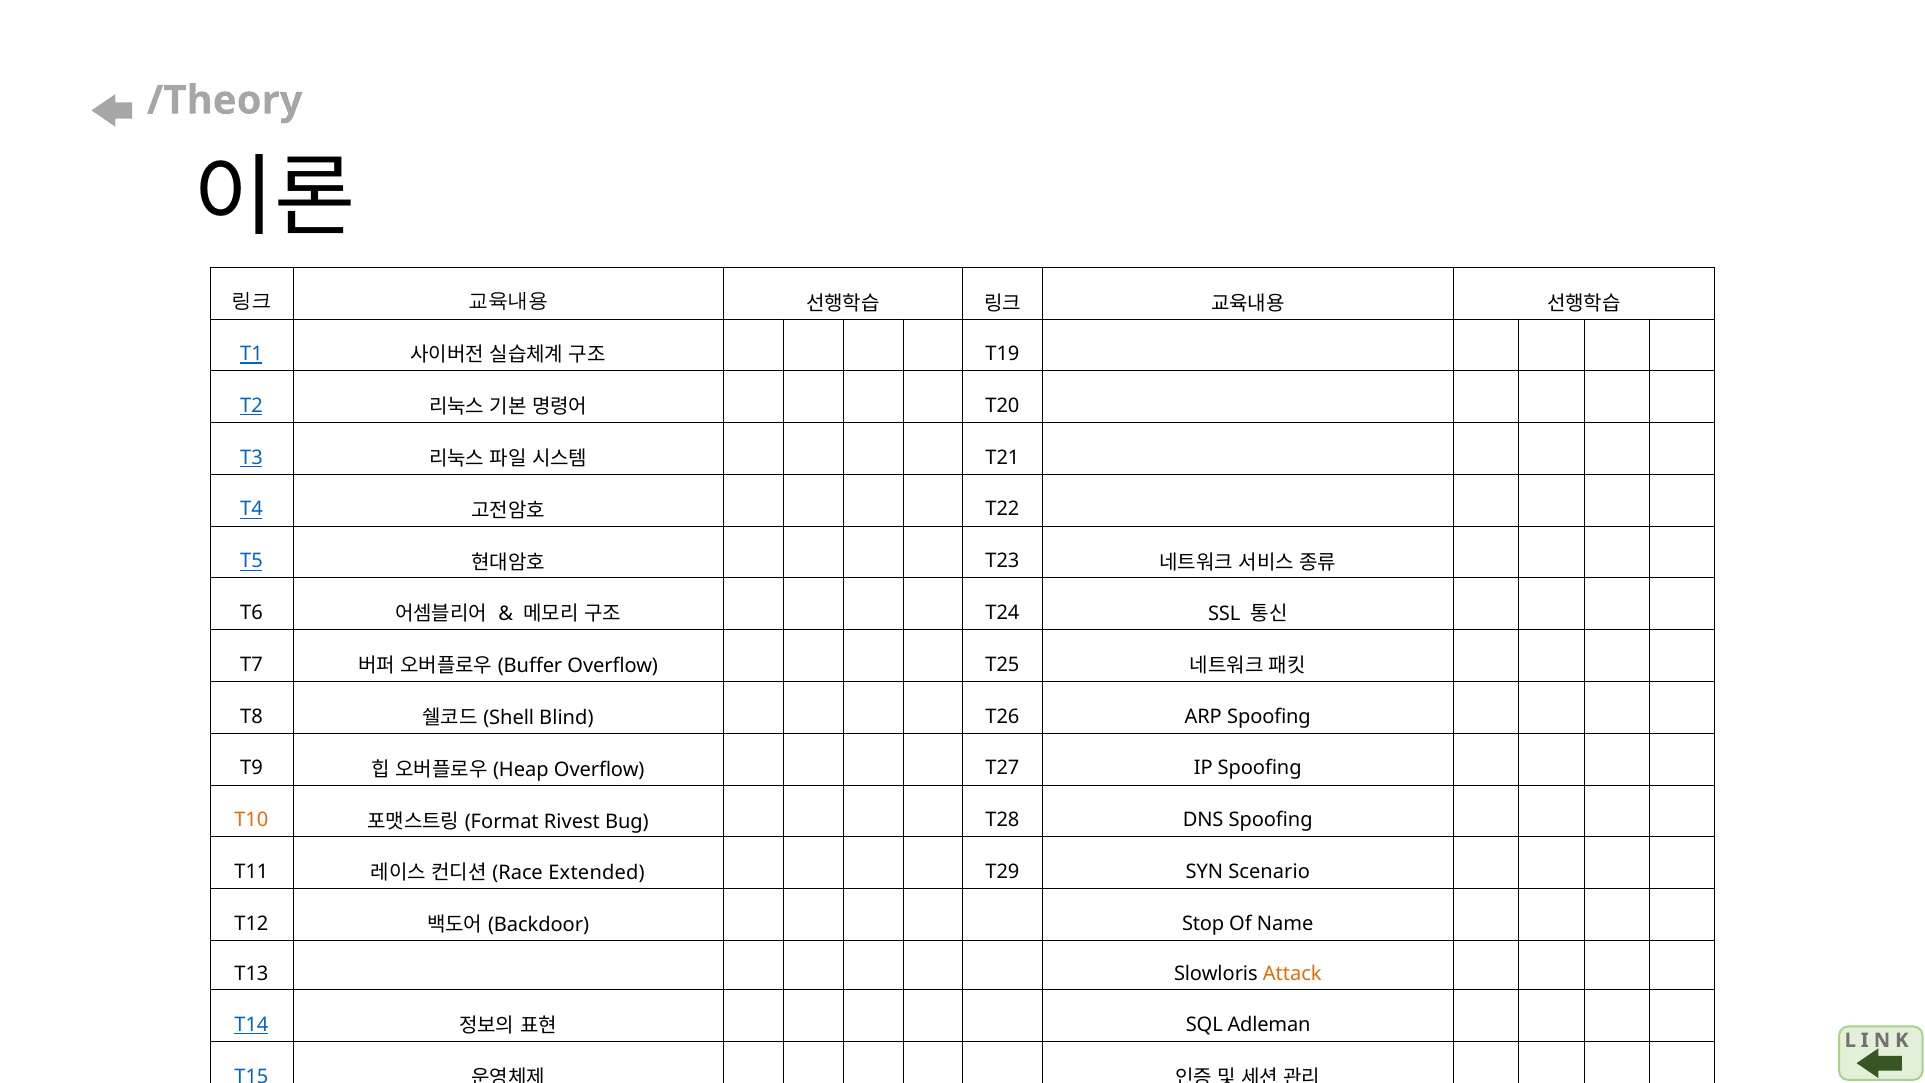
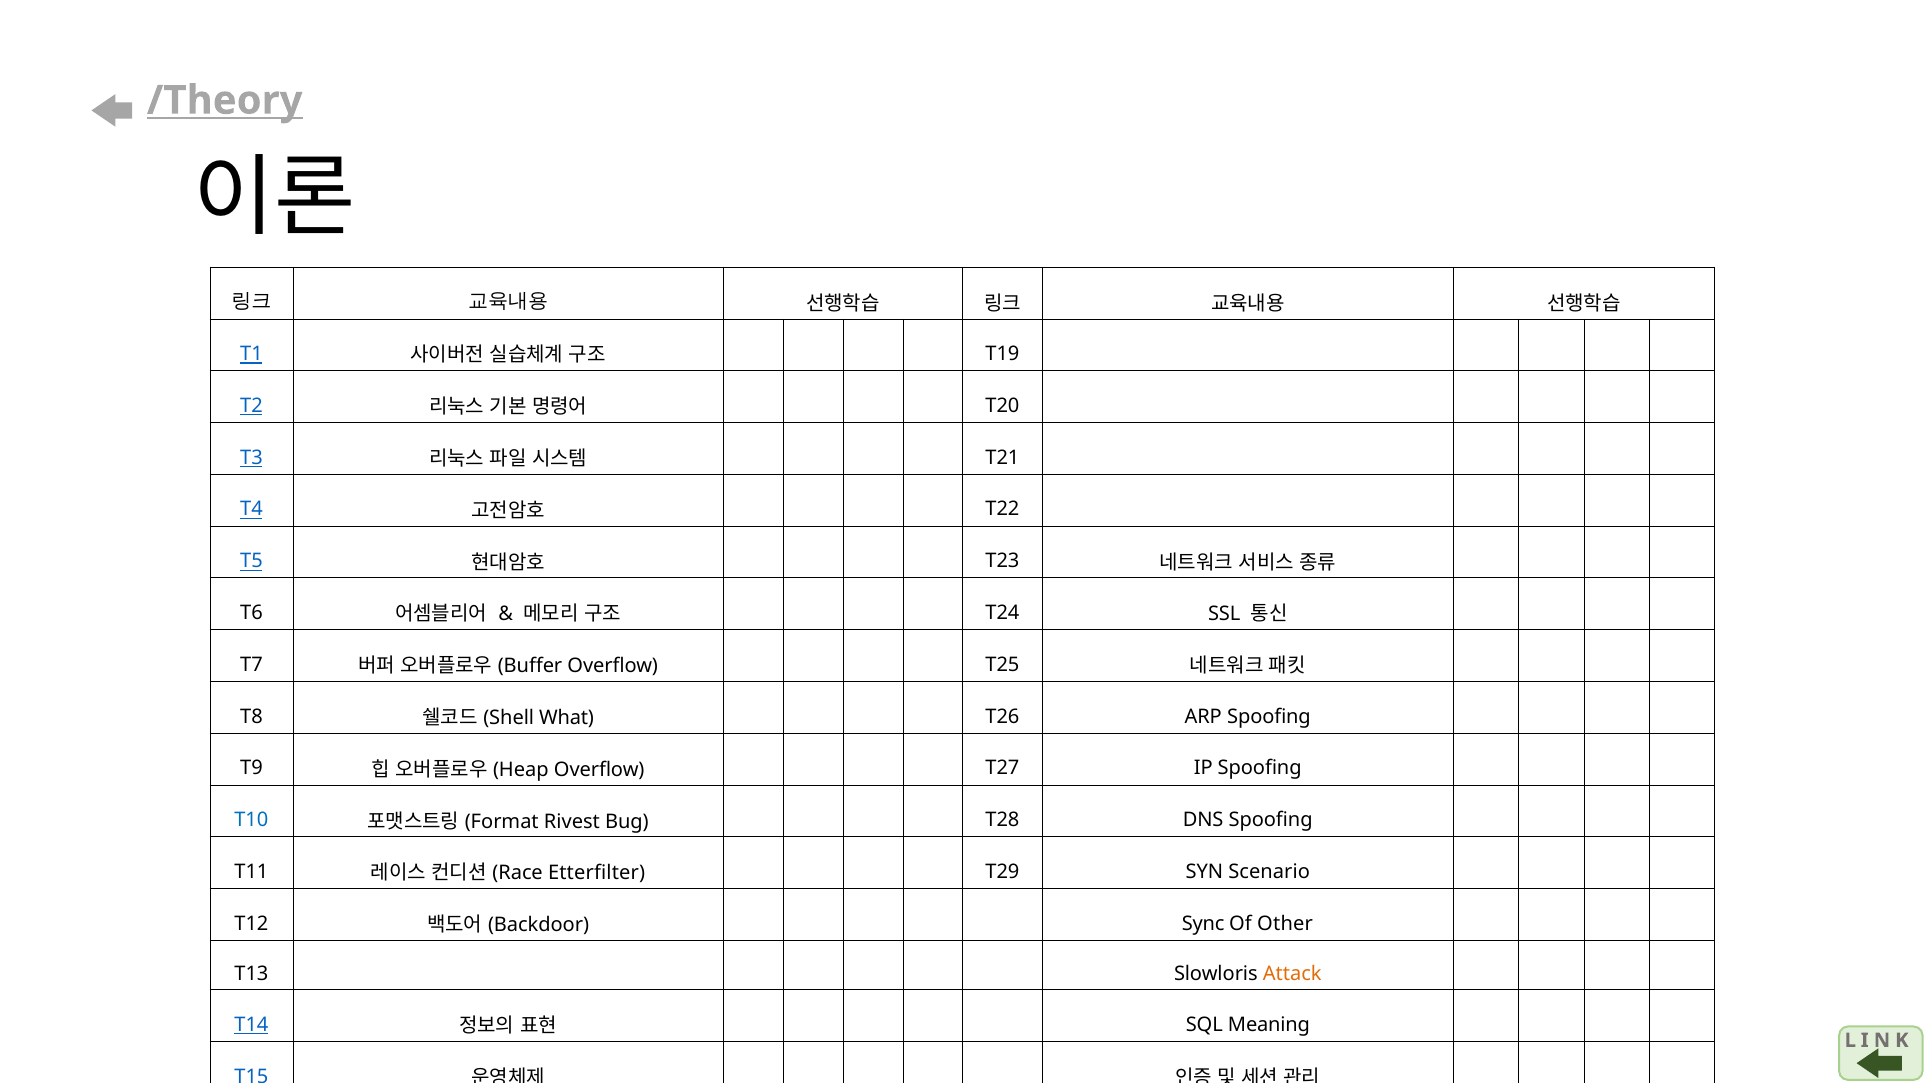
/Theory underline: none -> present (225, 100)
Blind: Blind -> What (567, 718)
T10 colour: orange -> blue (251, 820)
Extended: Extended -> Etterfilter (597, 873)
Stop: Stop -> Sync (1203, 924)
Name: Name -> Other (1285, 924)
Adleman: Adleman -> Meaning (1269, 1024)
